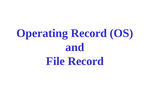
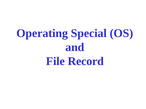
Operating Record: Record -> Special (89, 33)
